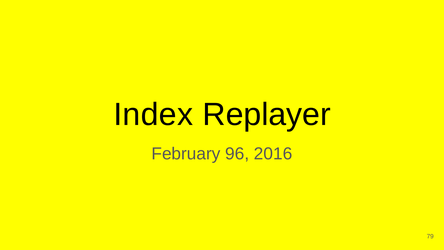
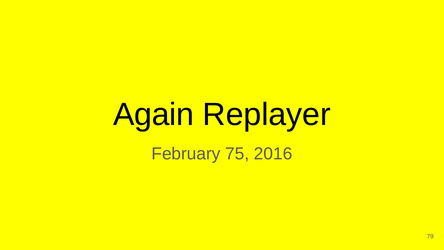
Index: Index -> Again (154, 114)
96: 96 -> 75 (237, 154)
